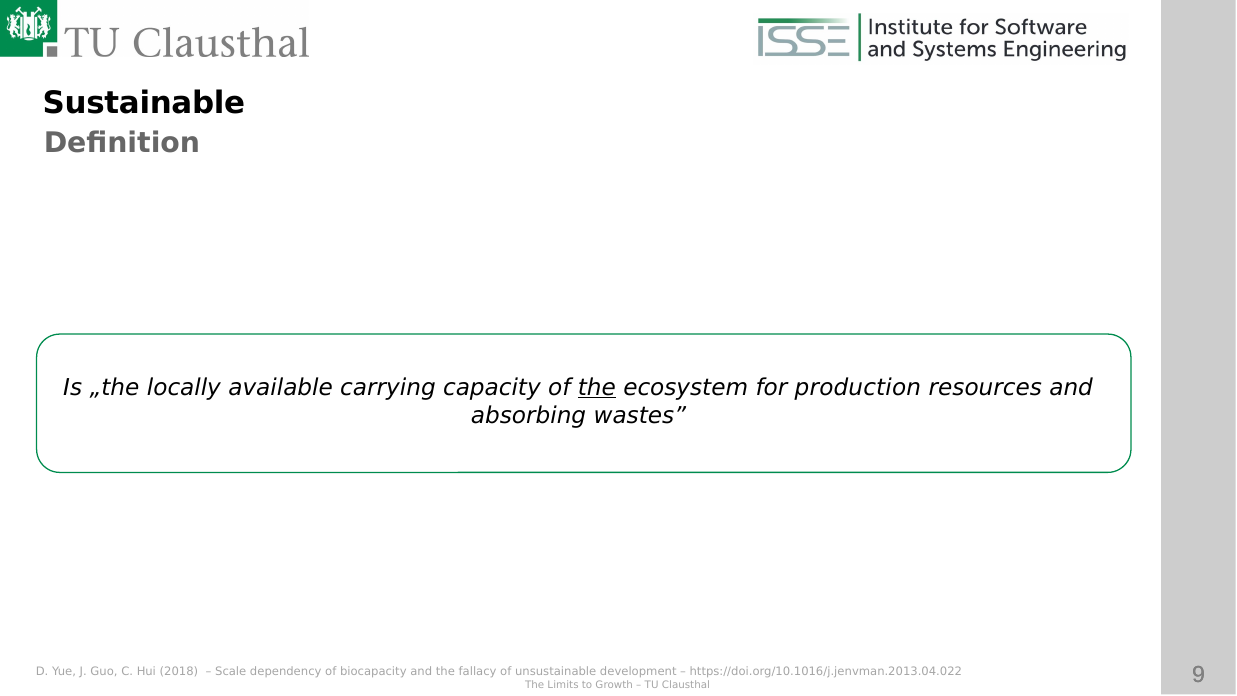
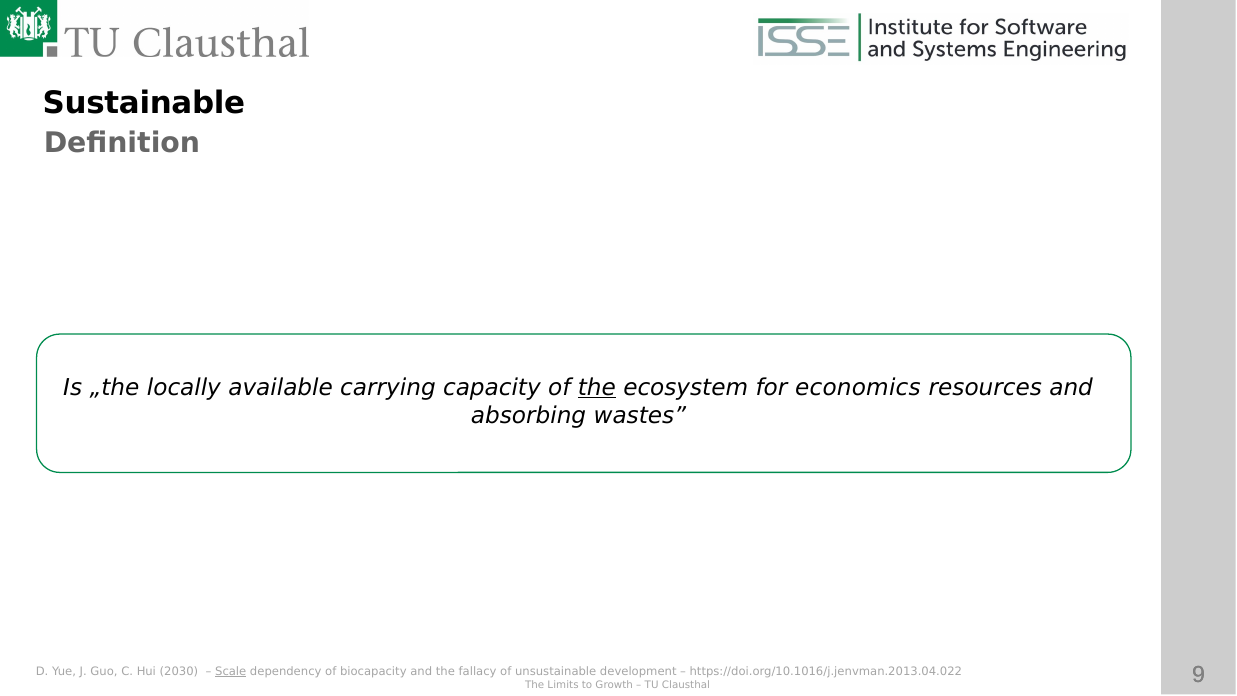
production: production -> economics (858, 387)
2018: 2018 -> 2030 (179, 671)
Scale underline: none -> present (231, 671)
